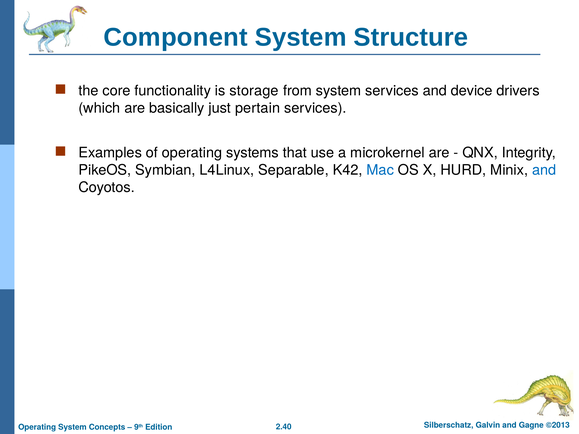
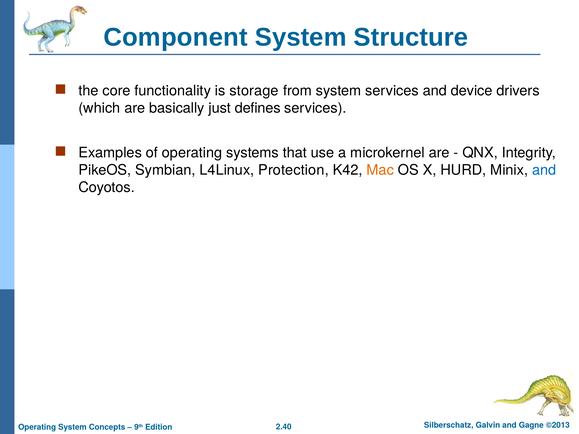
pertain: pertain -> defines (258, 108)
Separable: Separable -> Protection (293, 170)
Mac colour: blue -> orange (380, 170)
